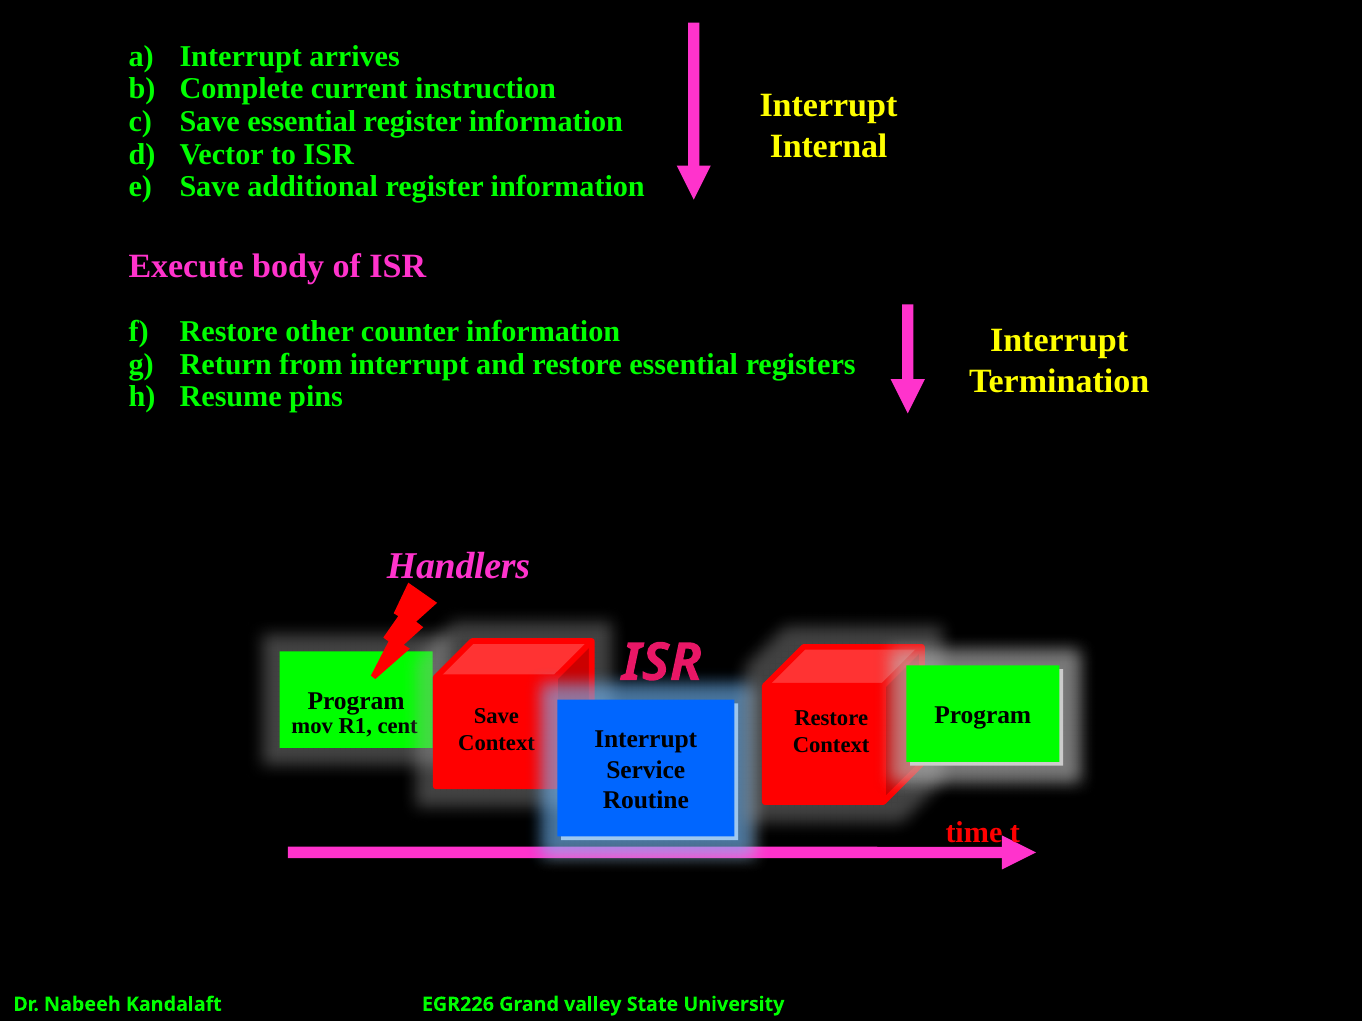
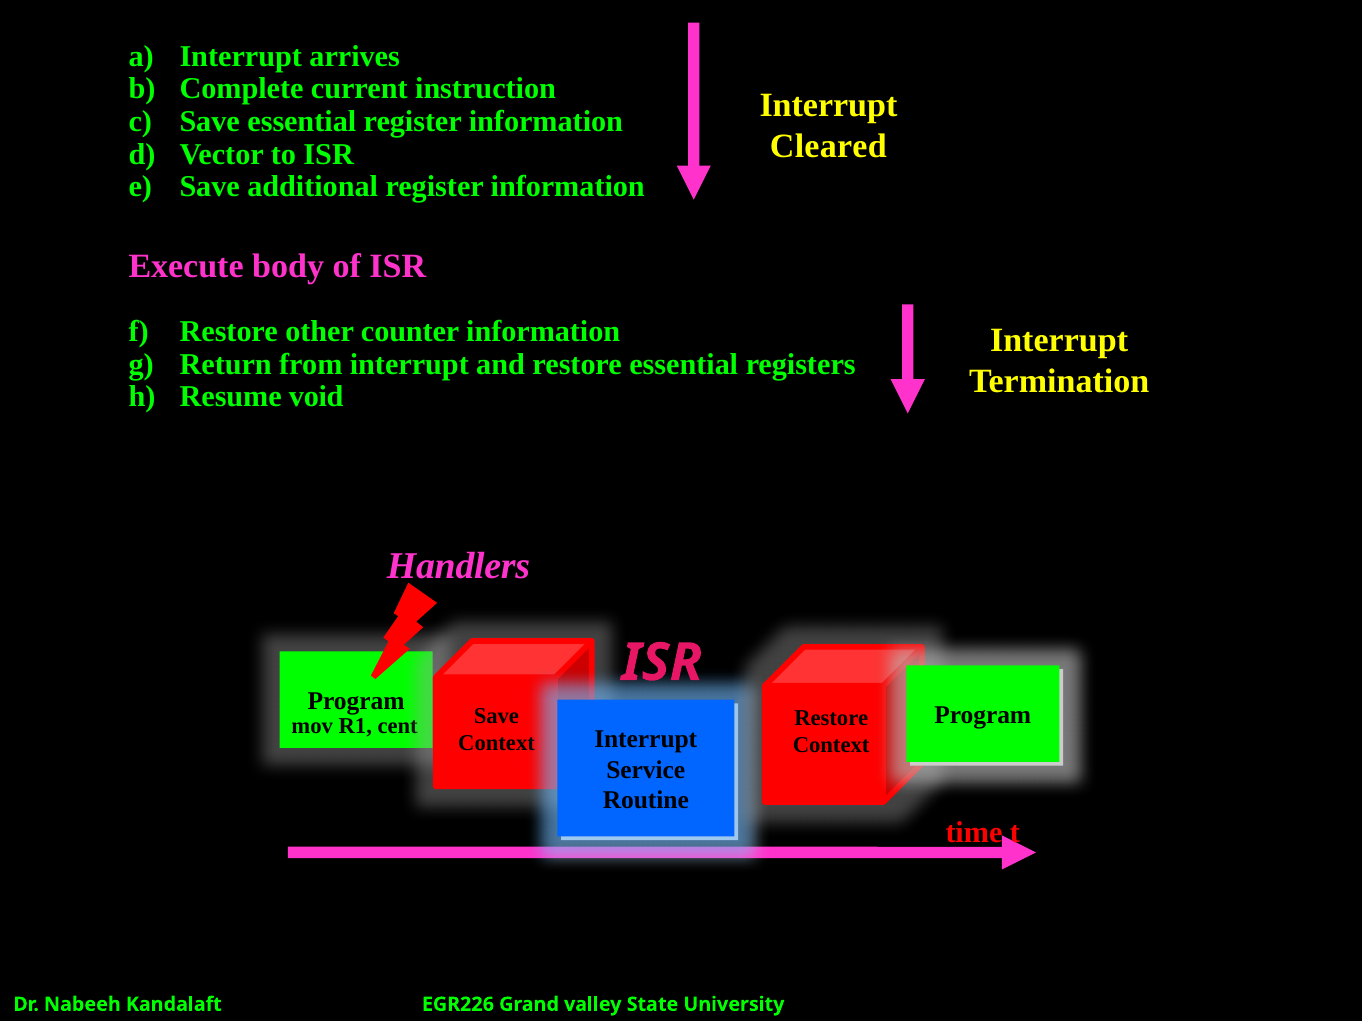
Internal: Internal -> Cleared (828, 146)
pins: pins -> void (316, 397)
